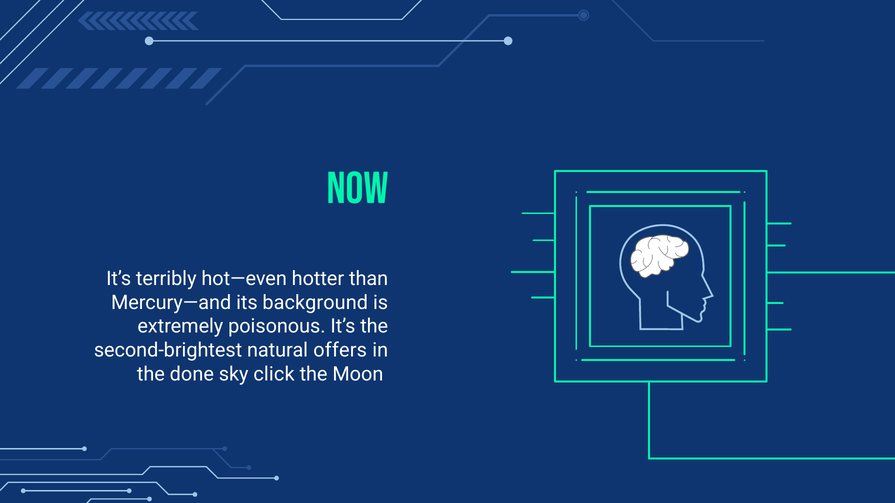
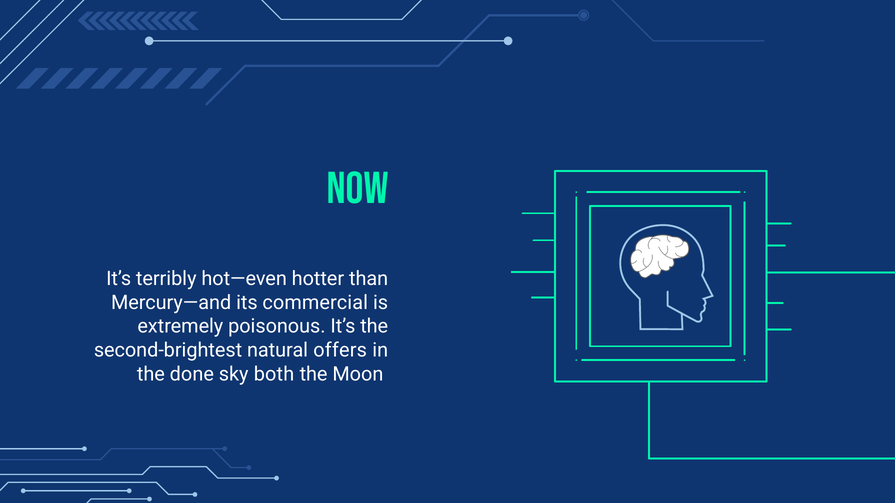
background: background -> commercial (315, 303)
click: click -> both (274, 374)
